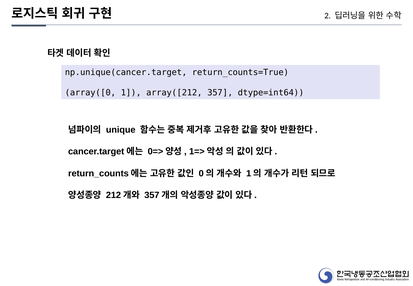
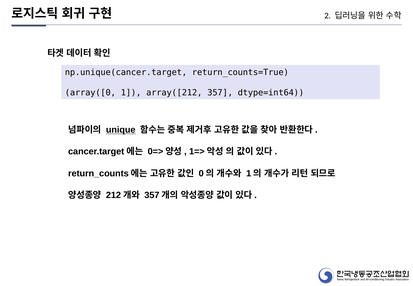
unique underline: none -> present (121, 130)
